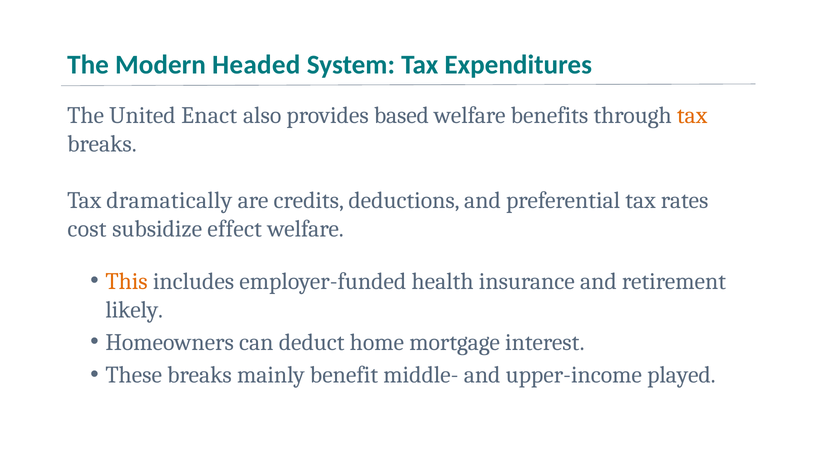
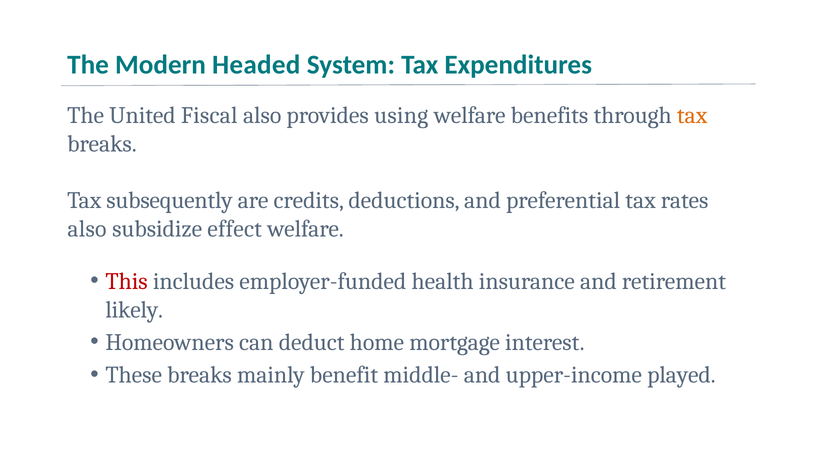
Enact: Enact -> Fiscal (209, 116)
based: based -> using (401, 116)
dramatically: dramatically -> subsequently (170, 201)
cost: cost -> also (87, 229)
This colour: orange -> red (127, 282)
